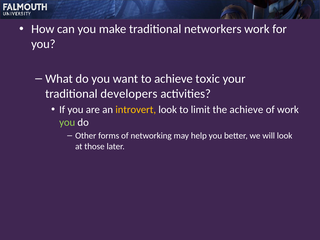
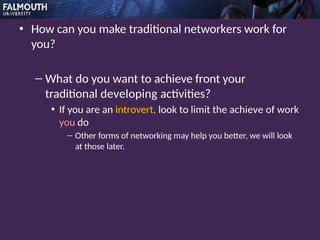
toxic: toxic -> front (208, 79)
developers: developers -> developing (129, 94)
you colour: light green -> pink (67, 122)
